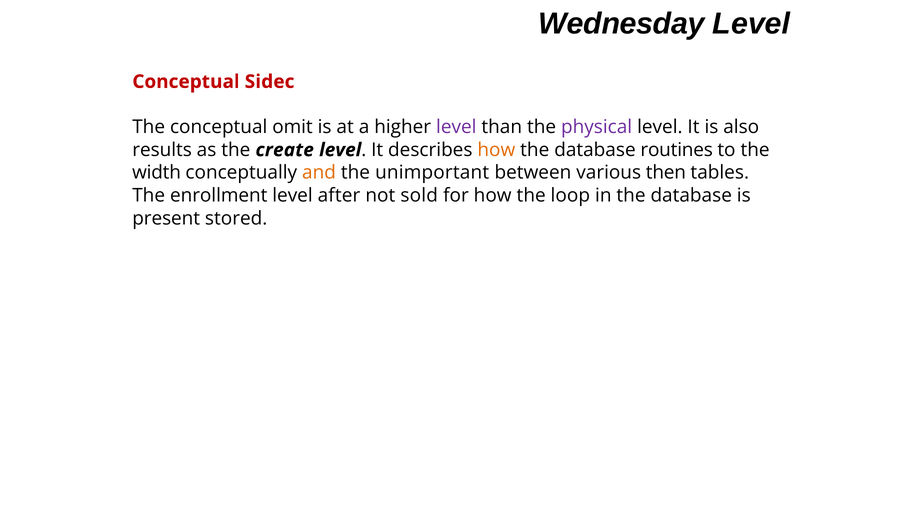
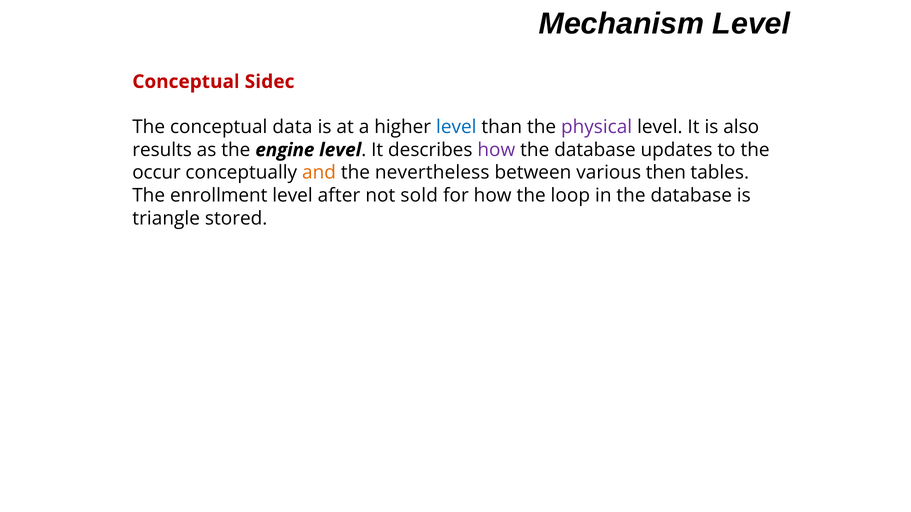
Wednesday: Wednesday -> Mechanism (621, 24)
omit: omit -> data (292, 127)
level colour: purple -> blue (456, 127)
create: create -> engine (285, 150)
how colour: orange -> purple (496, 150)
routines: routines -> updates (677, 150)
width: width -> occur (157, 173)
unimportant: unimportant -> nevertheless (432, 173)
present: present -> triangle (166, 218)
